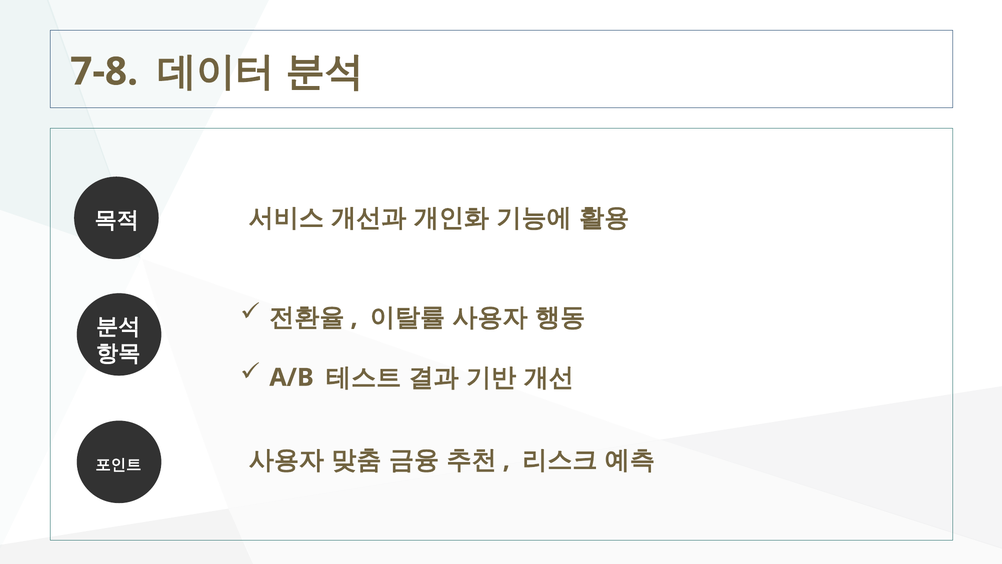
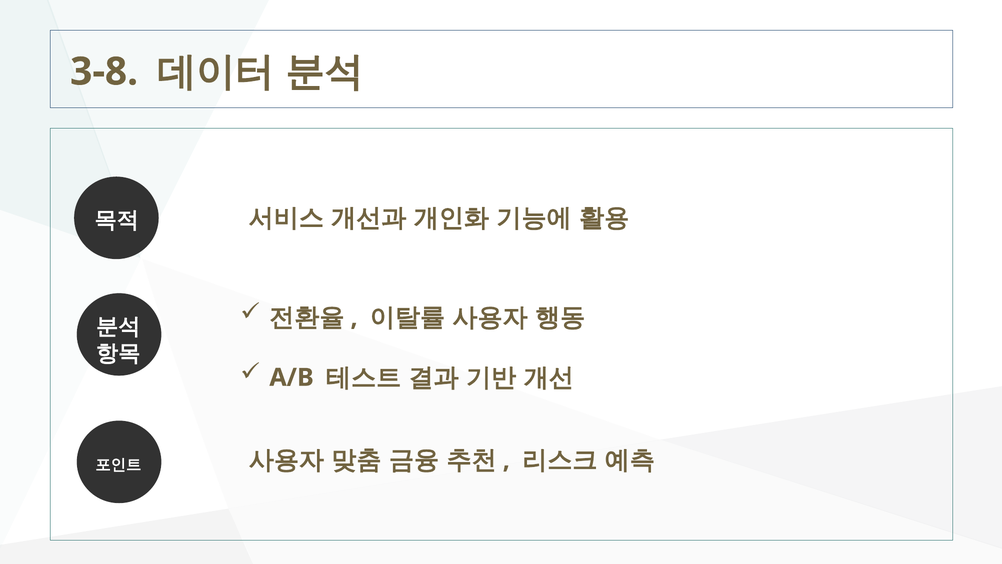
7-8: 7-8 -> 3-8 (104, 72)
